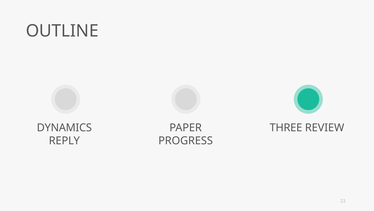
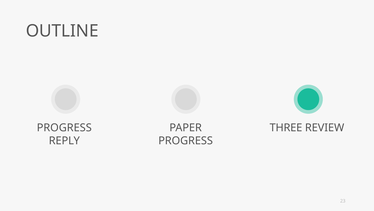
DYNAMICS: DYNAMICS -> PROGRESS (64, 127)
